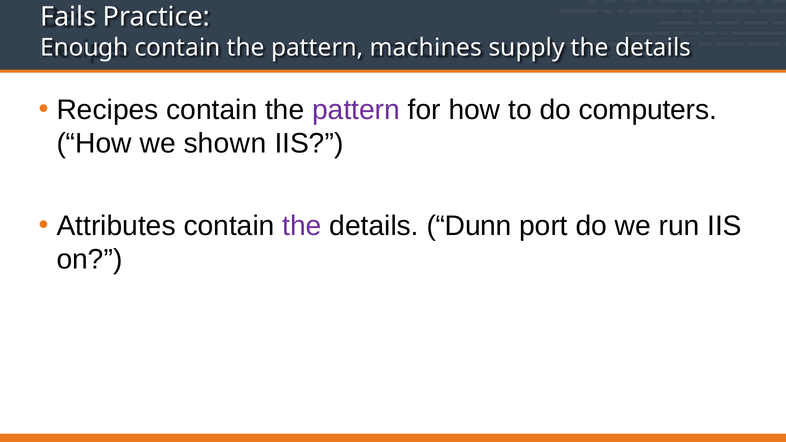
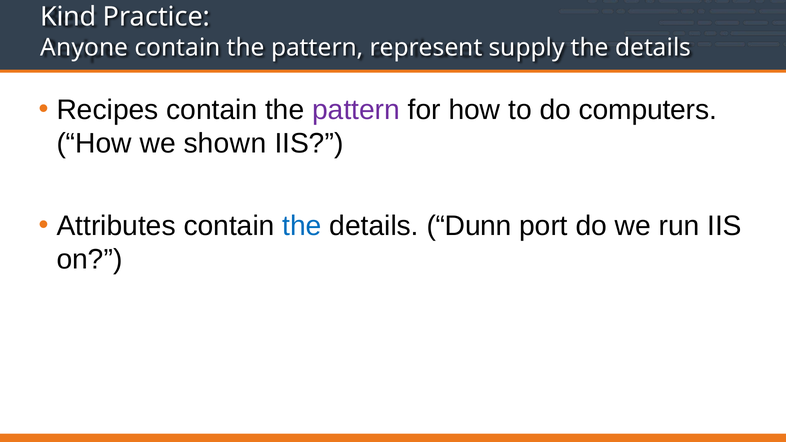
Fails: Fails -> Kind (68, 17)
Enough: Enough -> Anyone (84, 48)
machines: machines -> represent (426, 48)
the colour: purple -> blue (302, 226)
